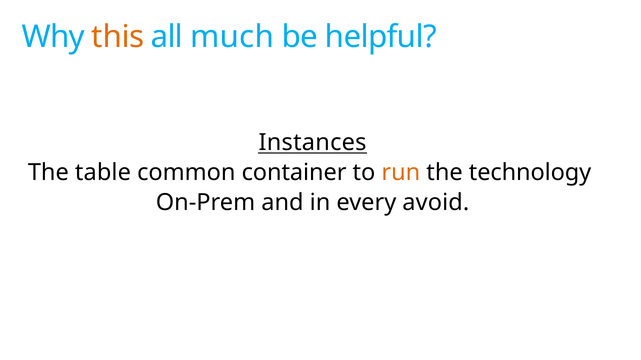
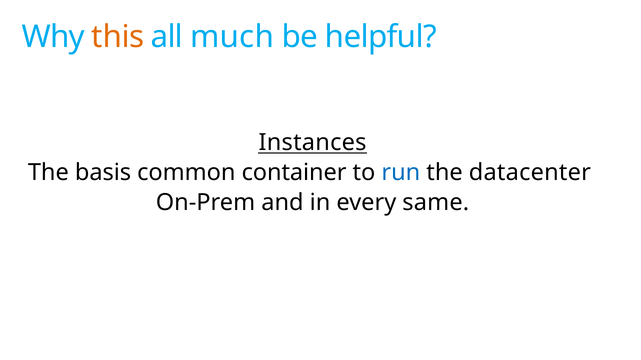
table: table -> basis (103, 173)
run colour: orange -> blue (401, 173)
technology: technology -> datacenter (530, 173)
avoid: avoid -> same (436, 203)
